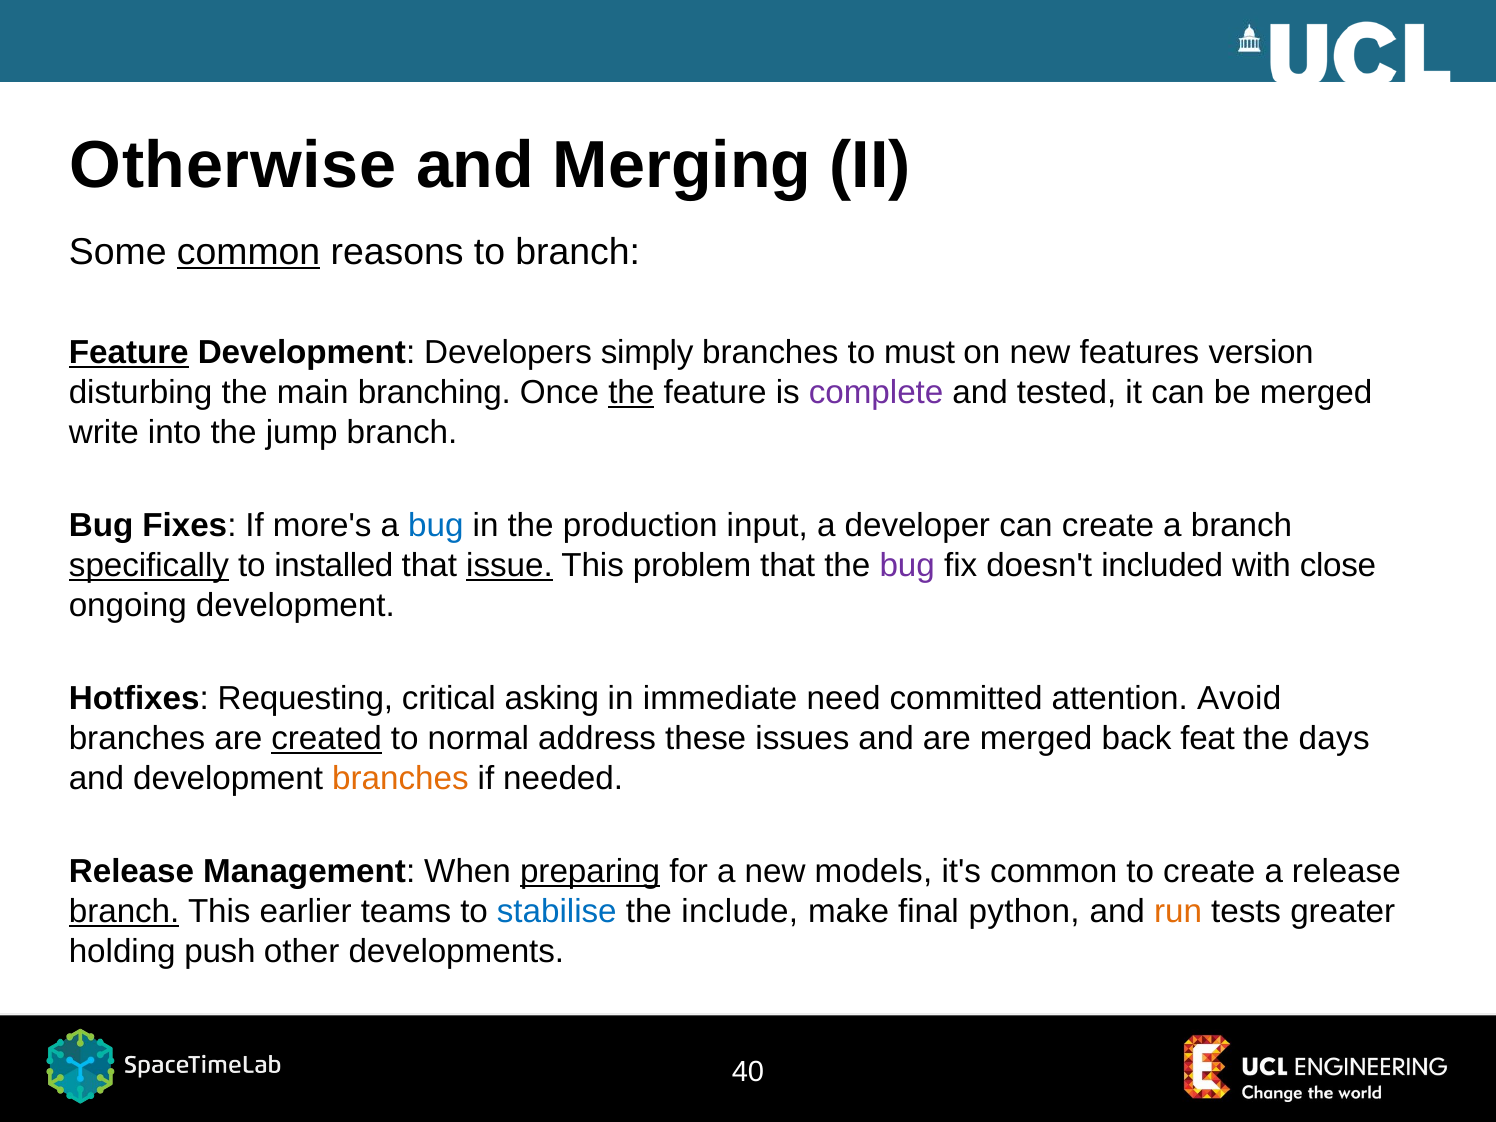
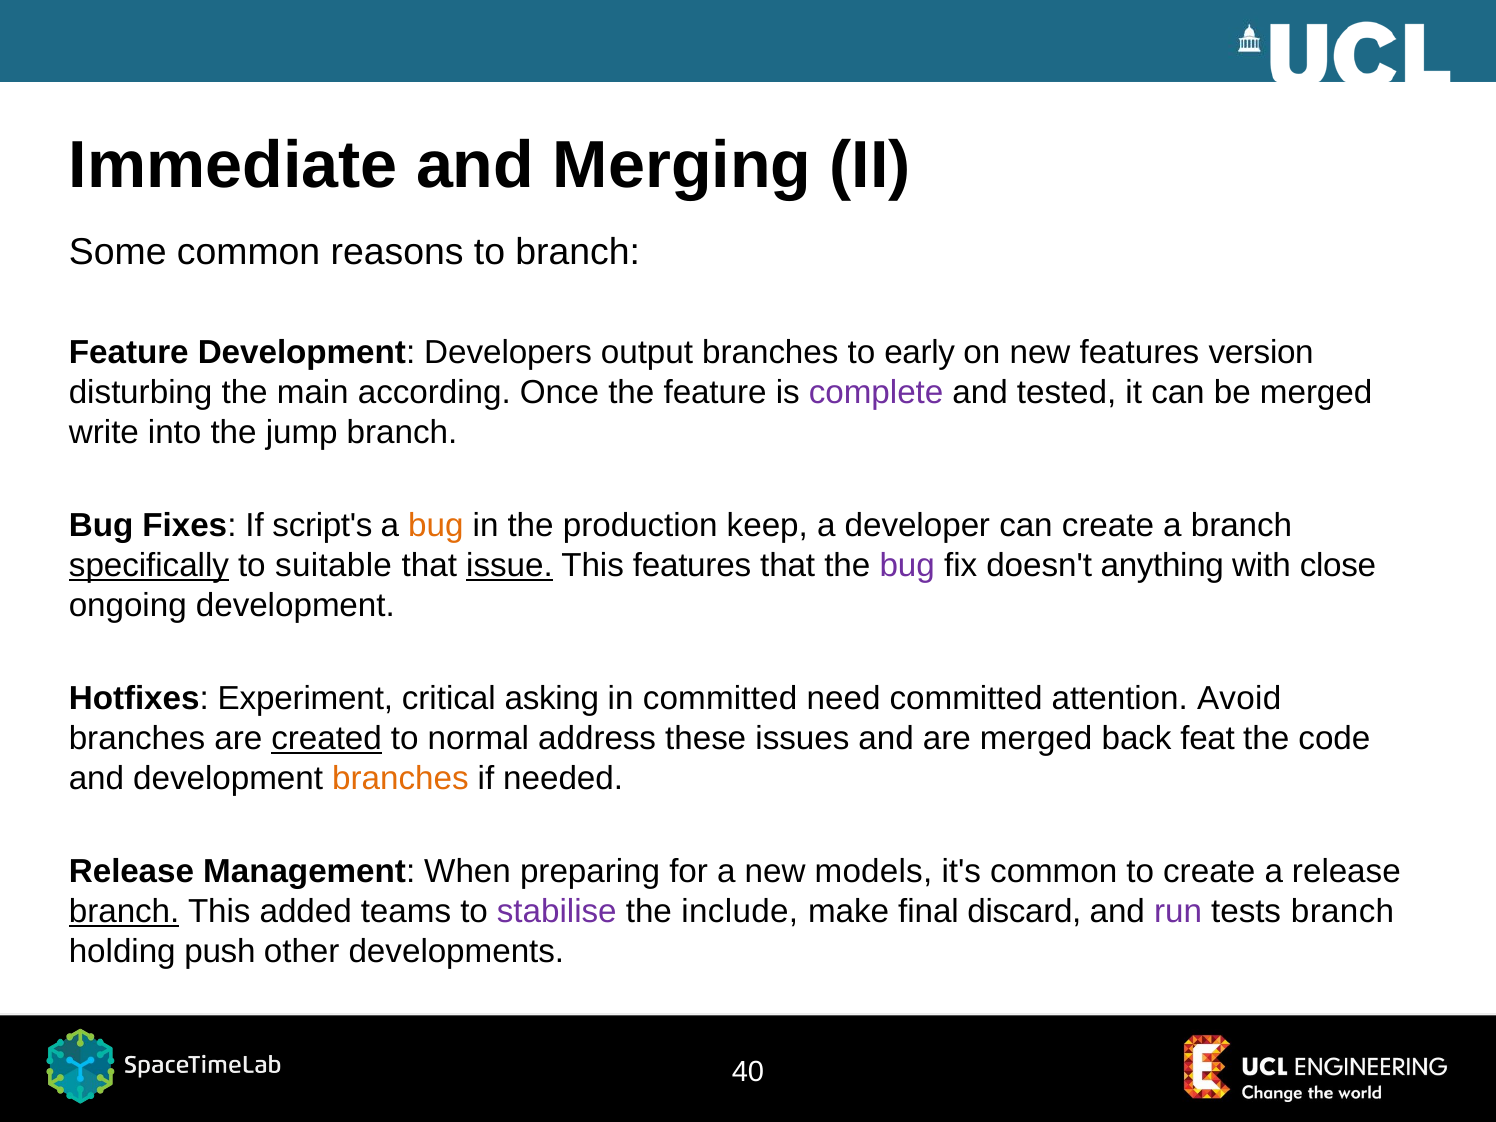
Otherwise: Otherwise -> Immediate (233, 165)
common underline: present -> none (249, 252)
Feature underline: present -> none (129, 353)
simply: simply -> output (647, 353)
must: must -> early (920, 353)
branching: branching -> according (434, 393)
the underline: present -> none (631, 393)
more's: more's -> script's (322, 526)
bug colour: blue -> orange (436, 526)
input: input -> keep (767, 526)
installed: installed -> suitable (334, 566)
This problem: problem -> features (692, 566)
included: included -> anything (1162, 566)
Requesting: Requesting -> Experiment (305, 699)
in immediate: immediate -> committed (720, 699)
days: days -> code (1334, 738)
preparing underline: present -> none (590, 871)
earlier: earlier -> added (306, 911)
stabilise colour: blue -> purple (557, 911)
python: python -> discard (1024, 911)
run colour: orange -> purple (1178, 911)
tests greater: greater -> branch (1343, 911)
